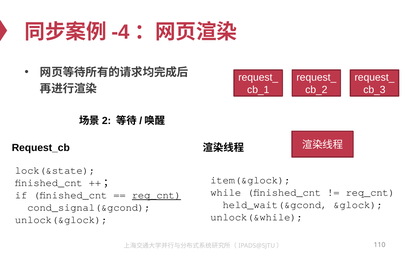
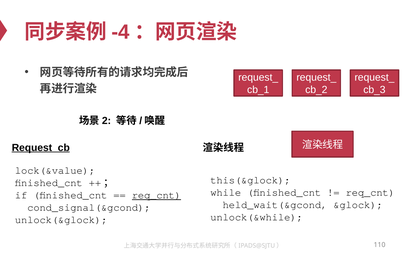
Request_cb underline: none -> present (41, 147)
lock(&state: lock(&state -> lock(&value (55, 170)
item(&glock: item(&glock -> this(&glock (250, 180)
